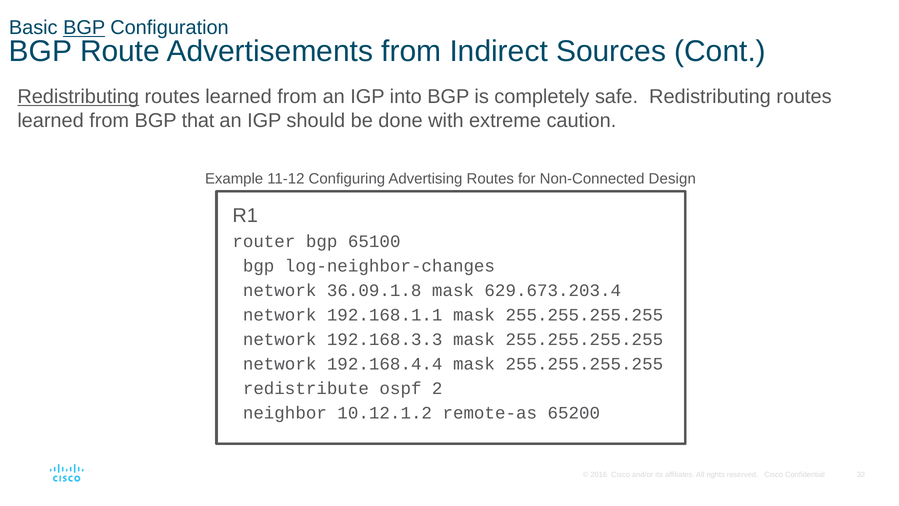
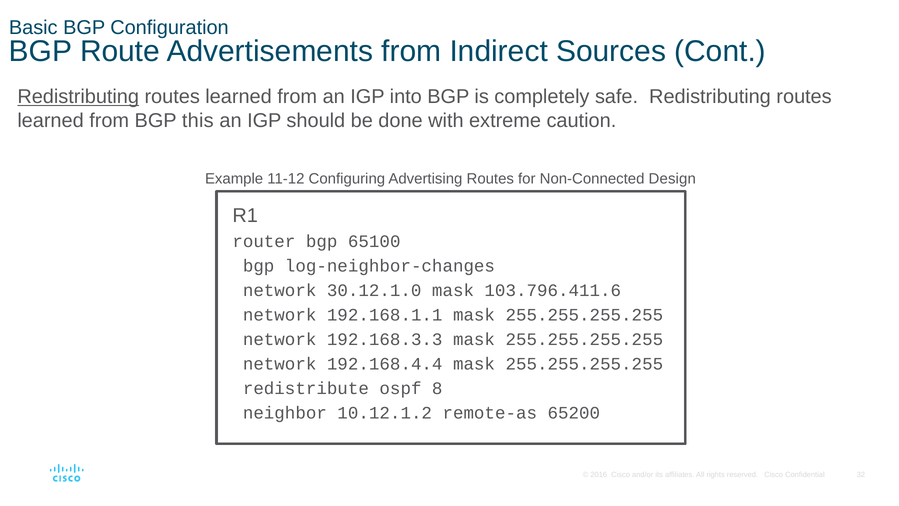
BGP underline: present -> none (84, 28)
that: that -> this (198, 121)
36.09.1.8: 36.09.1.8 -> 30.12.1.0 (374, 290)
629.673.203.4: 629.673.203.4 -> 103.796.411.6 (553, 290)
2: 2 -> 8 (437, 388)
